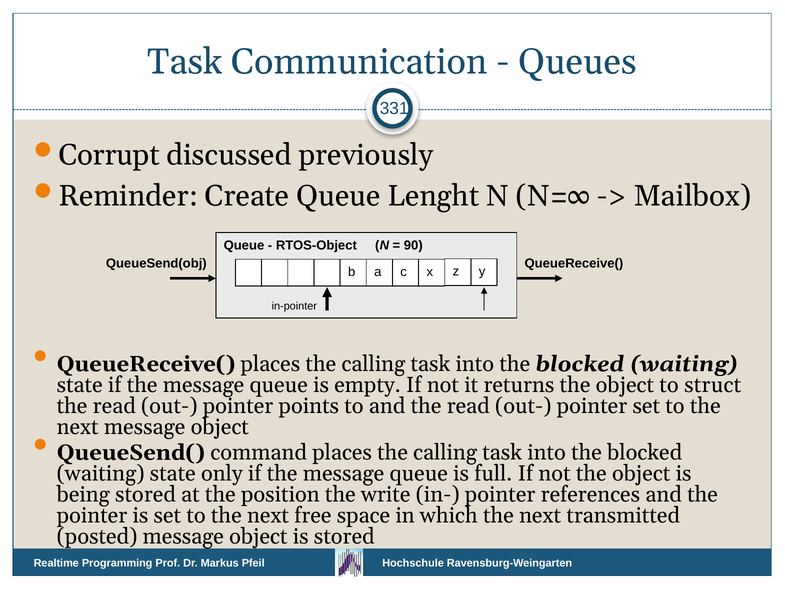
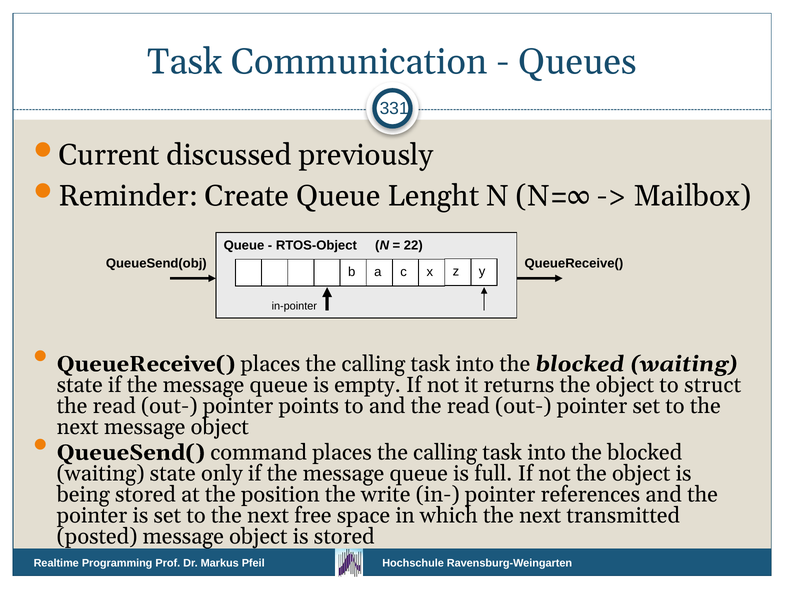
Corrupt: Corrupt -> Current (109, 155)
90: 90 -> 22 (413, 245)
